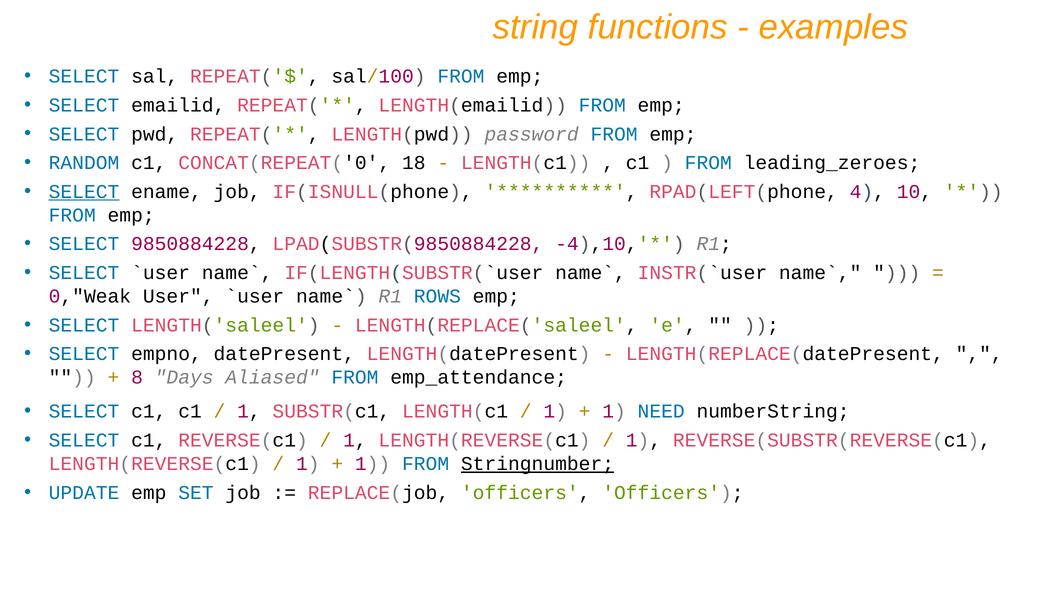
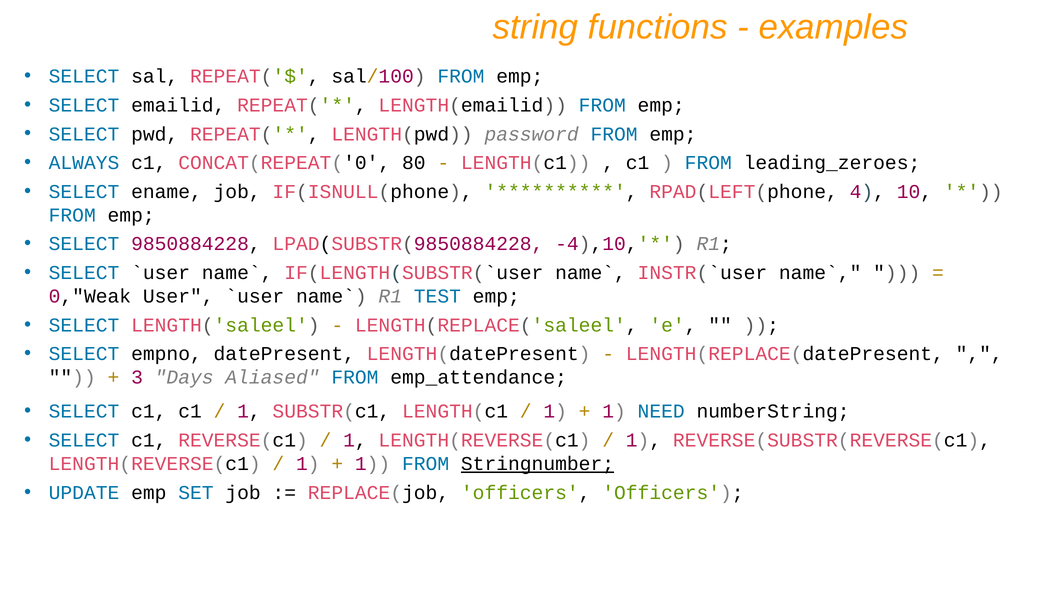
RANDOM: RANDOM -> ALWAYS (84, 163)
18: 18 -> 80 (414, 163)
SELECT underline: present -> none (84, 192)
ROWS: ROWS -> TEST (437, 296)
8: 8 -> 3 (137, 377)
